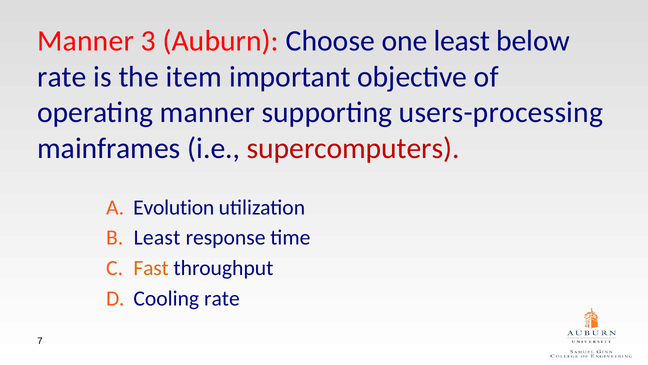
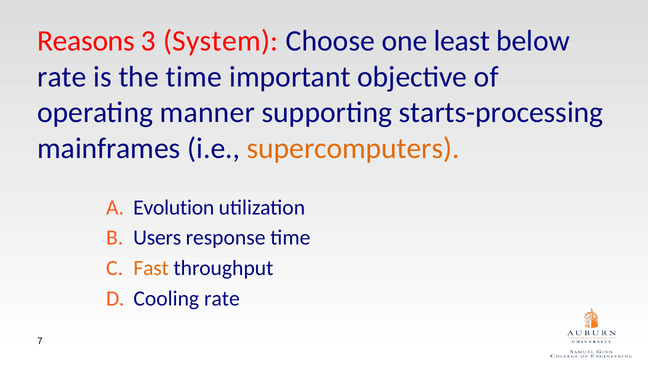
Manner: Manner -> Reasons (86, 41)
Auburn: Auburn -> System (221, 41)
the item: item -> time (194, 77)
users-processing: users-processing -> starts-processing (501, 112)
supercomputers colour: red -> orange (353, 148)
Least: Least -> Users (157, 237)
